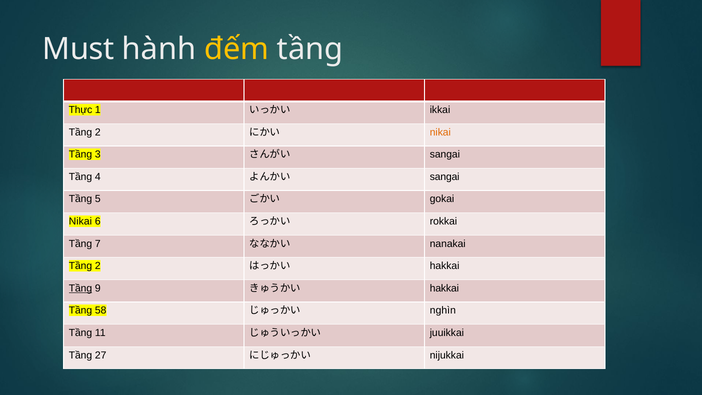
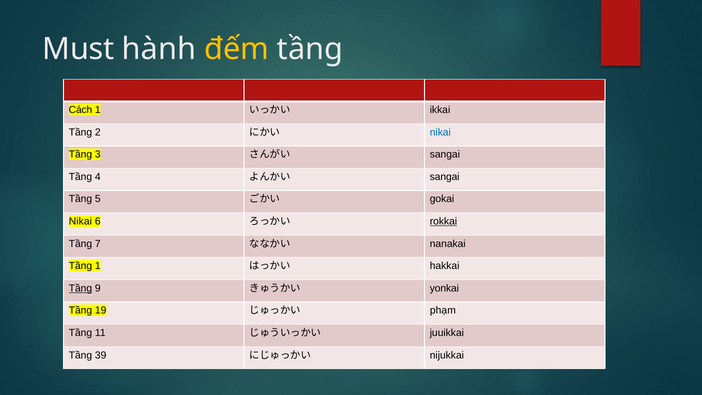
Thực: Thực -> Cách (81, 110)
nikai colour: orange -> blue (440, 132)
rokkai underline: none -> present (443, 221)
2: 2 -> 1 (98, 266)
hakkai: hakkai -> yonkai (444, 288)
58: 58 -> 19 (101, 310)
nghìn: nghìn -> phạm (443, 310)
27: 27 -> 39 (101, 355)
